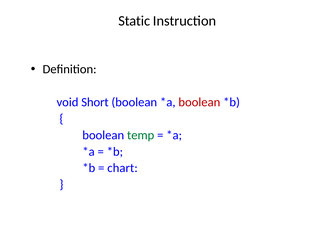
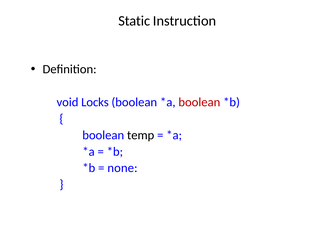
Short: Short -> Locks (95, 102)
temp colour: green -> black (141, 135)
chart: chart -> none (122, 168)
